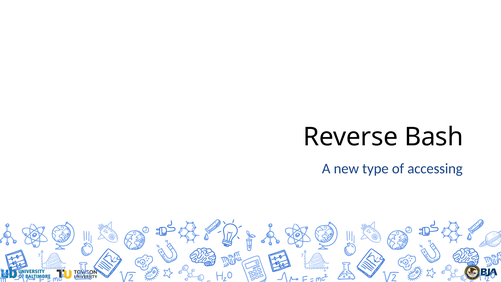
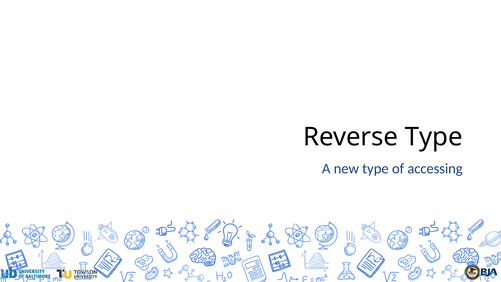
Reverse Bash: Bash -> Type (434, 137)
